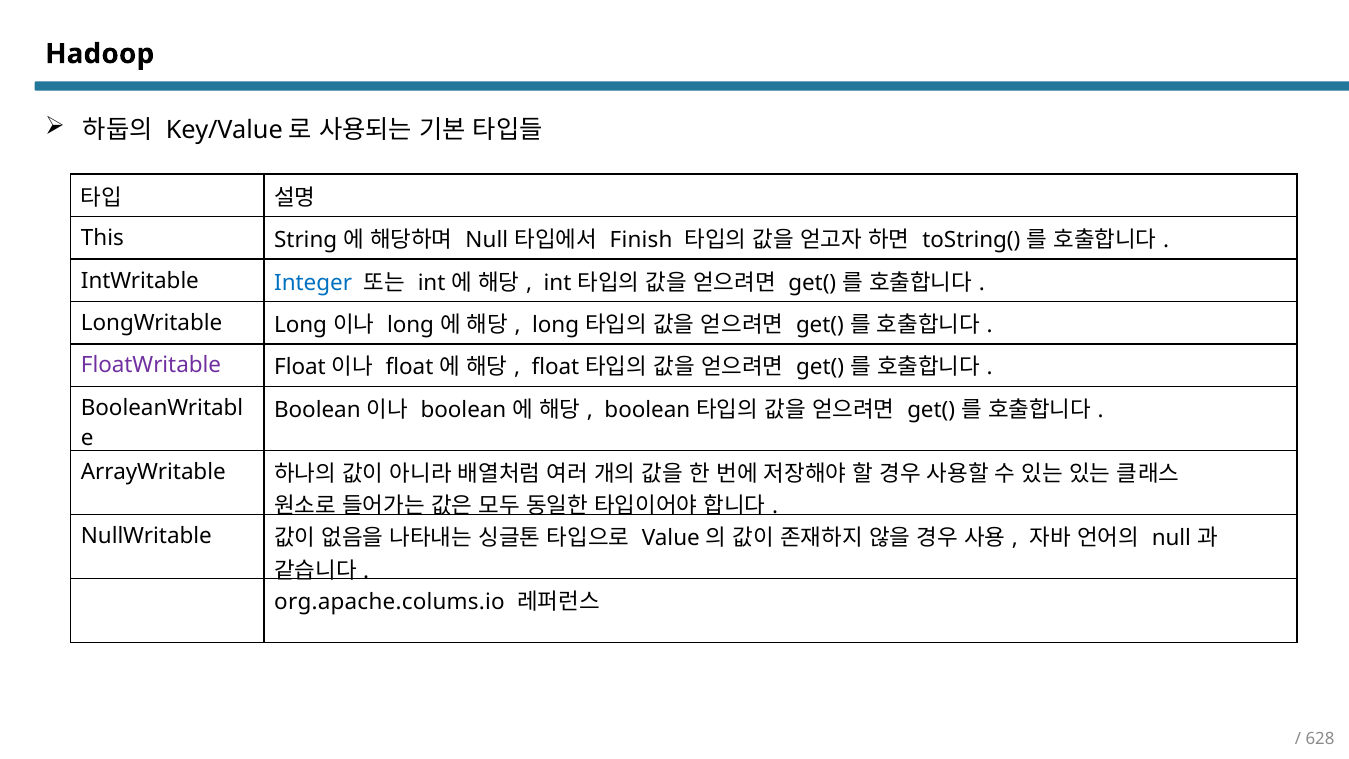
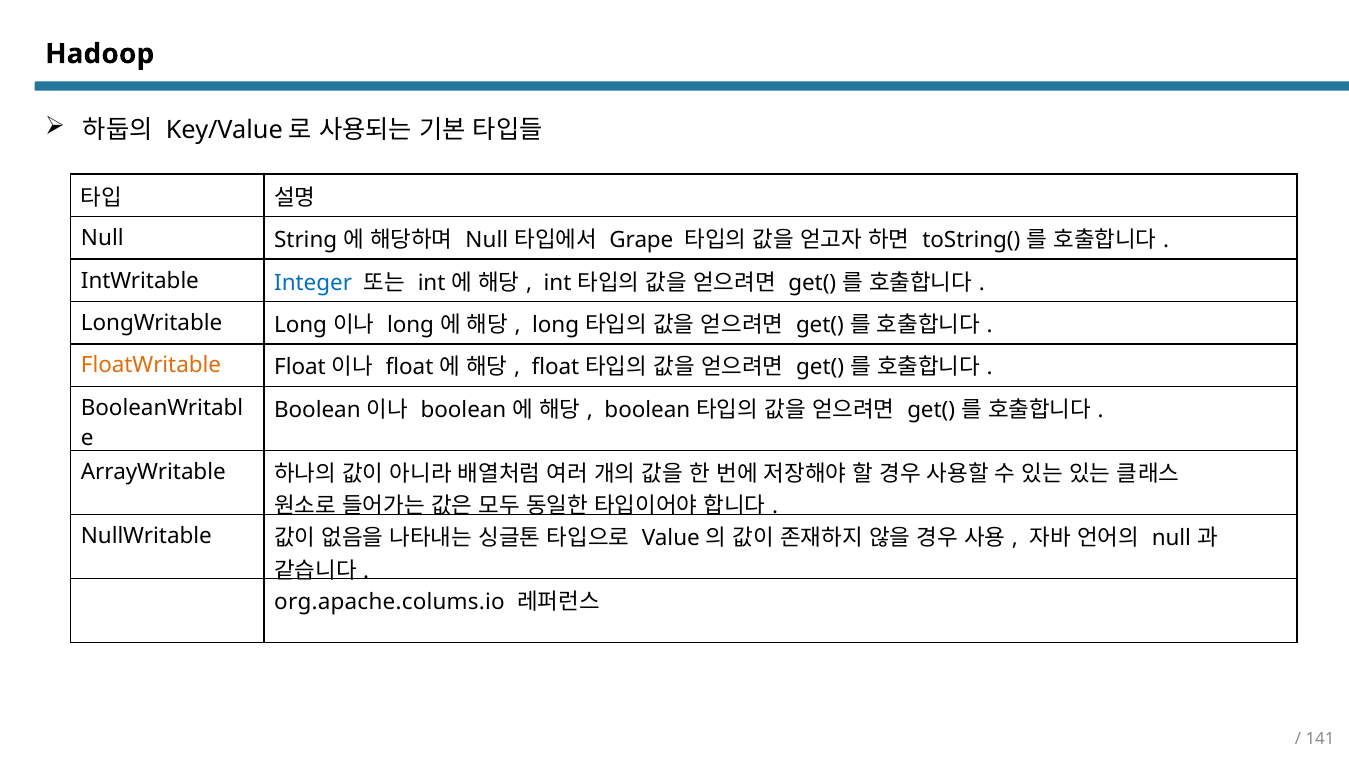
This: This -> Null (102, 238)
Finish: Finish -> Grape (641, 240)
FloatWritable colour: purple -> orange (151, 365)
628: 628 -> 141 (1320, 739)
